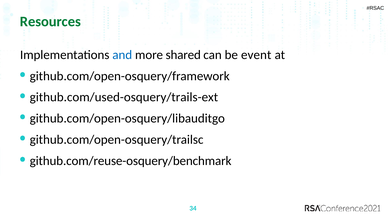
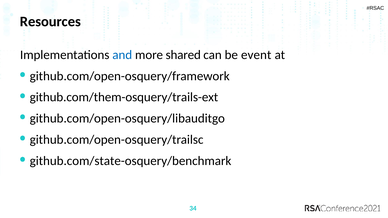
Resources colour: green -> black (50, 22)
github.com/used-osquery/trails-ext: github.com/used-osquery/trails-ext -> github.com/them-osquery/trails-ext (124, 97)
github.com/reuse-osquery/benchmark: github.com/reuse-osquery/benchmark -> github.com/state-osquery/benchmark (131, 161)
